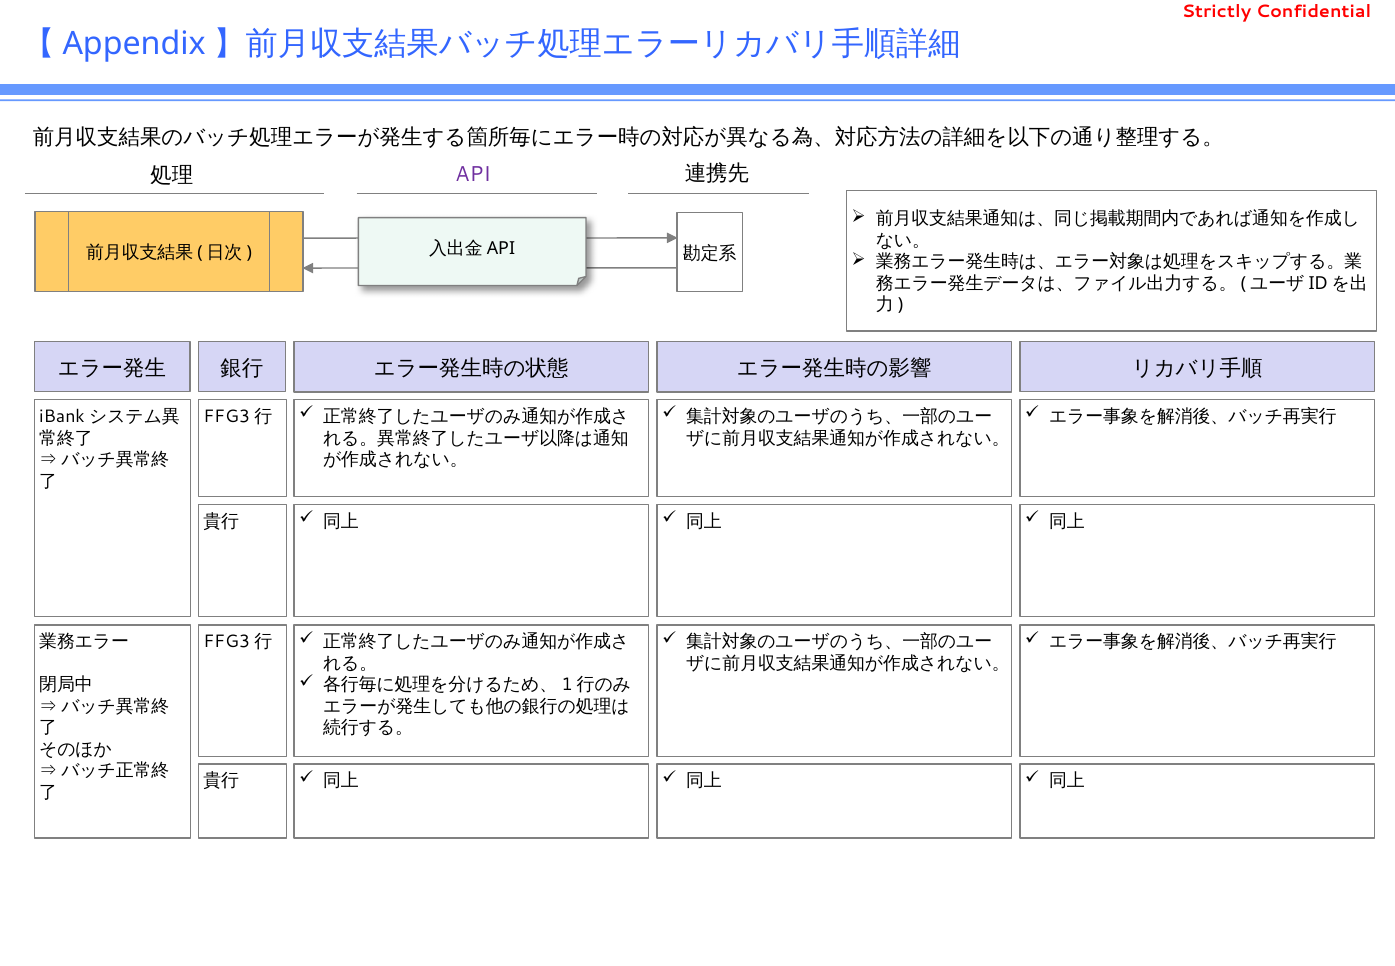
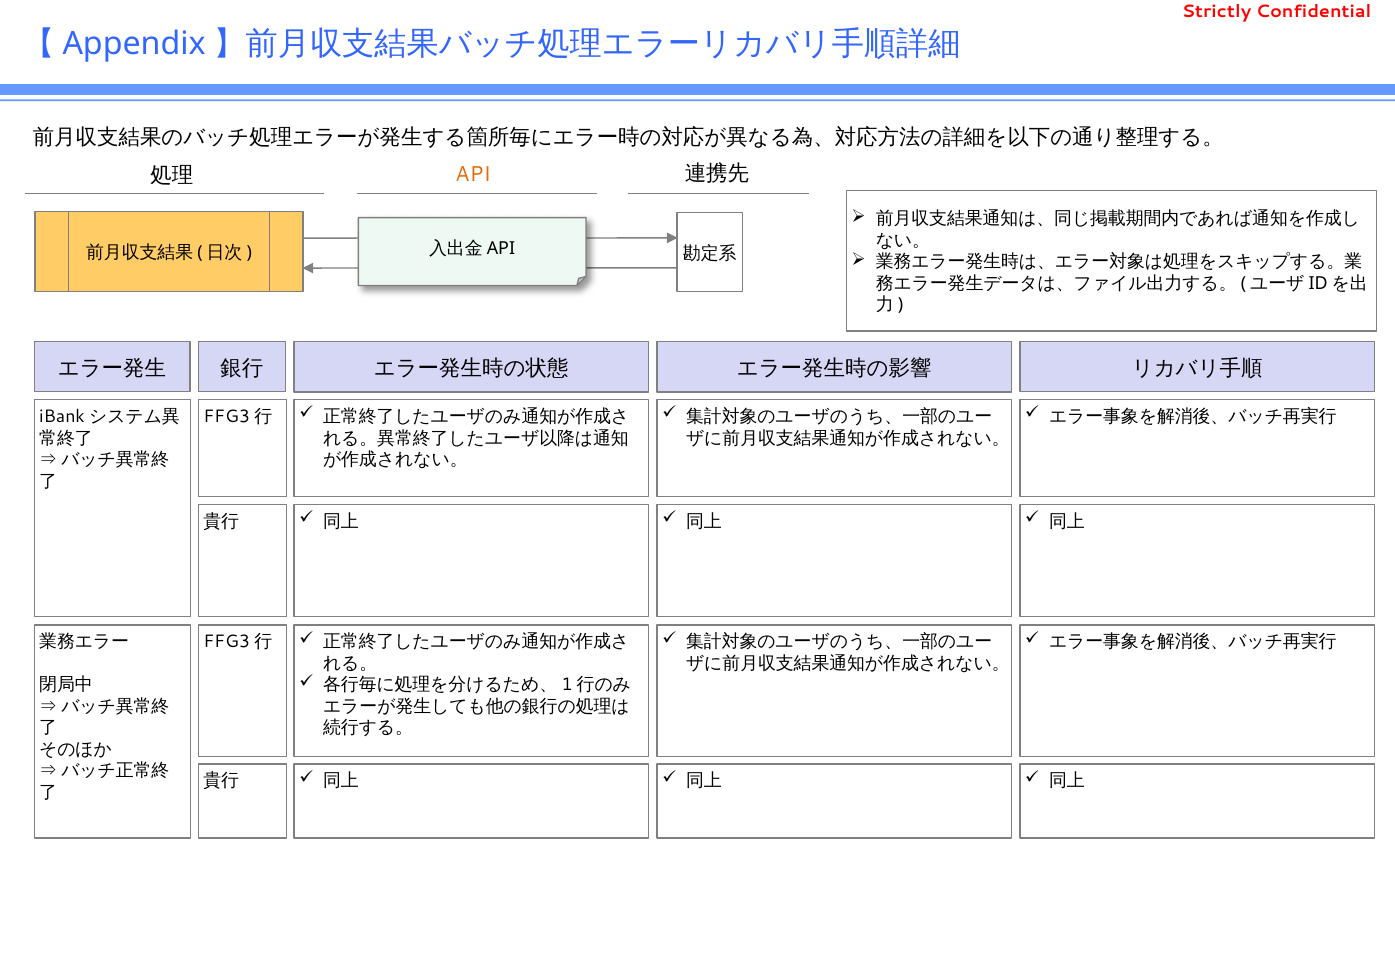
API colour: purple -> orange (473, 174)
